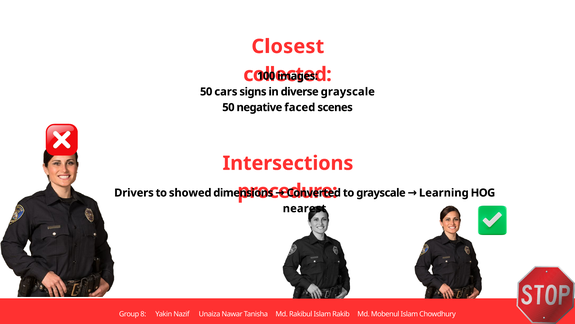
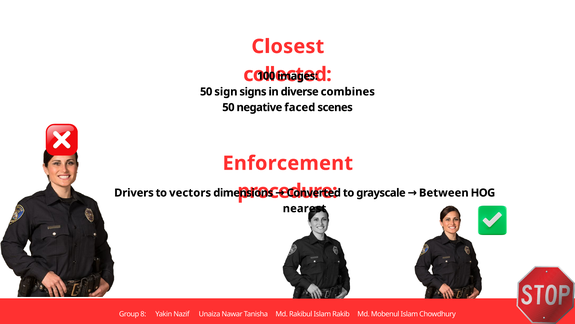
cars: cars -> sign (226, 92)
diverse grayscale: grayscale -> combines (348, 92)
Intersections: Intersections -> Enforcement (288, 163)
showed: showed -> vectors (190, 193)
Learning: Learning -> Between (444, 193)
